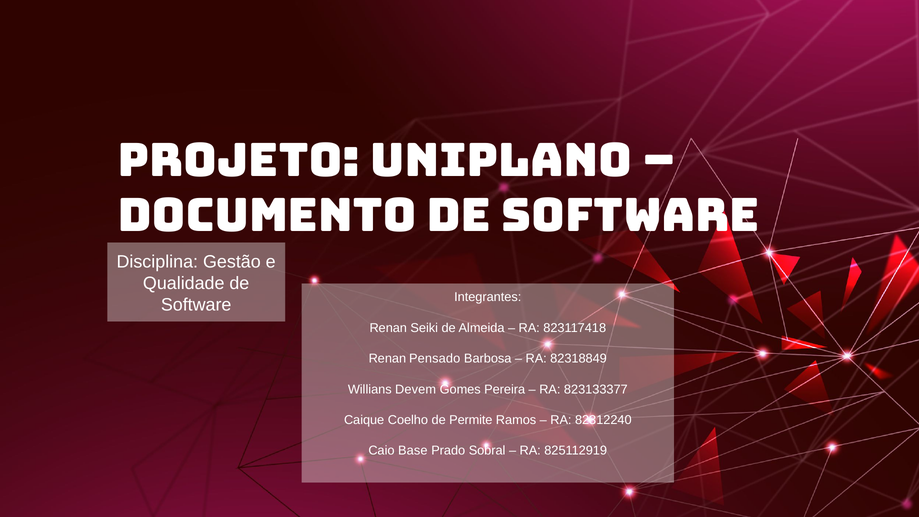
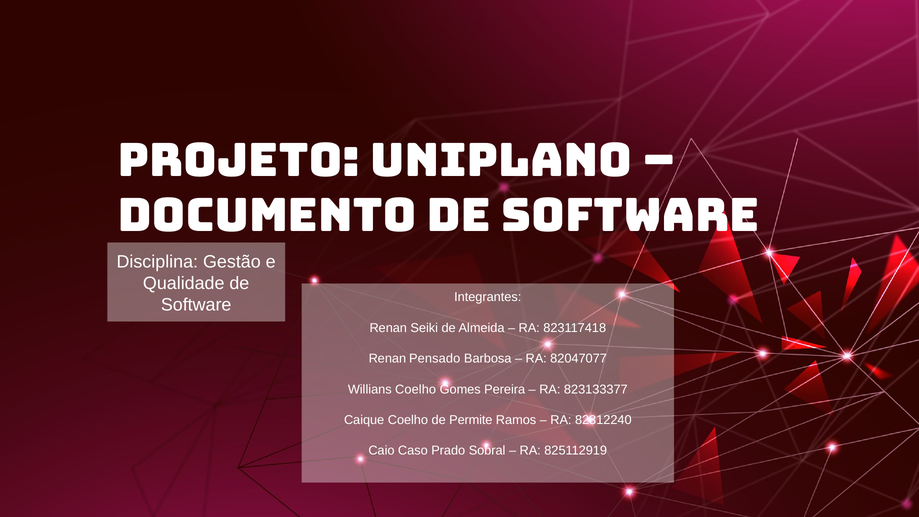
82318849: 82318849 -> 82047077 (579, 359)
Willians Devem: Devem -> Coelho (416, 389)
Base: Base -> Caso (413, 451)
